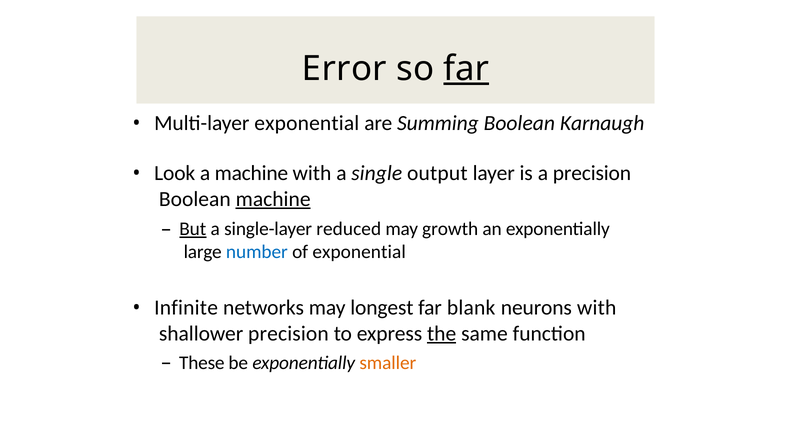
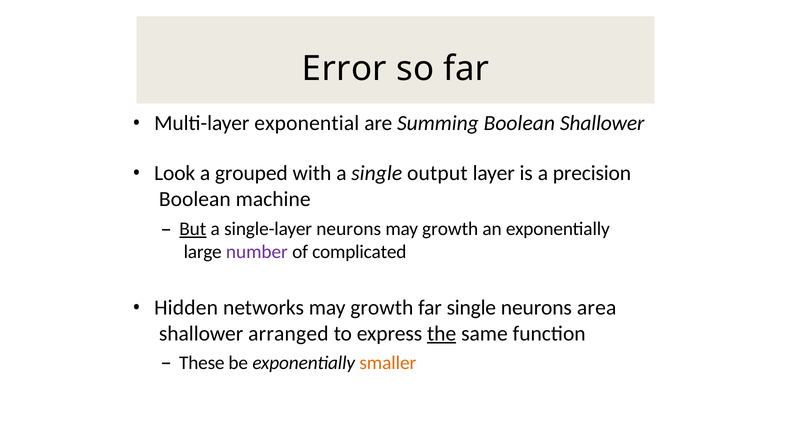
far underline: present -> none (466, 69)
Boolean Karnaugh: Karnaugh -> Shallower (602, 123)
a machine: machine -> grouped (251, 173)
machine underline: present -> none (273, 199)
single-layer reduced: reduced -> neurons (349, 229)
number colour: blue -> purple (257, 252)
of exponential: exponential -> complicated (359, 252)
Infinite: Infinite -> Hidden (186, 308)
networks may longest: longest -> growth (382, 308)
far blank: blank -> single (471, 308)
neurons with: with -> area (597, 308)
shallower precision: precision -> arranged (288, 334)
